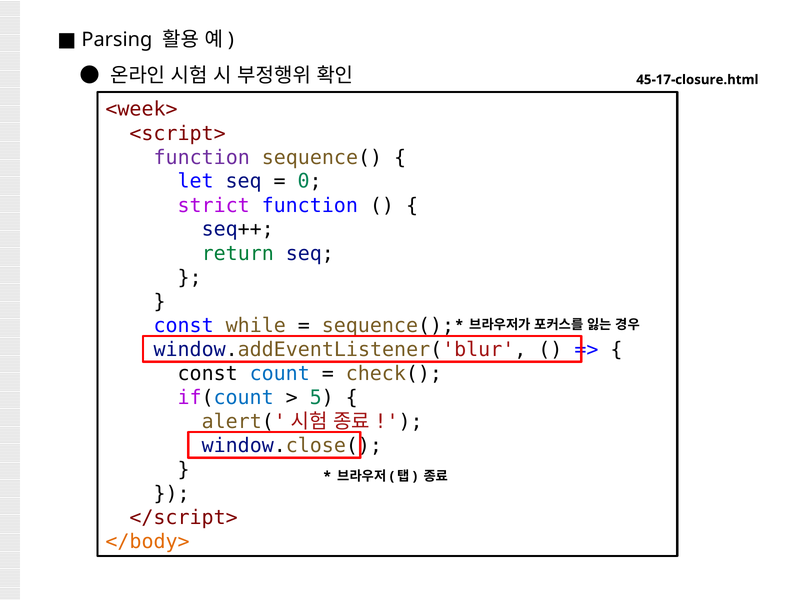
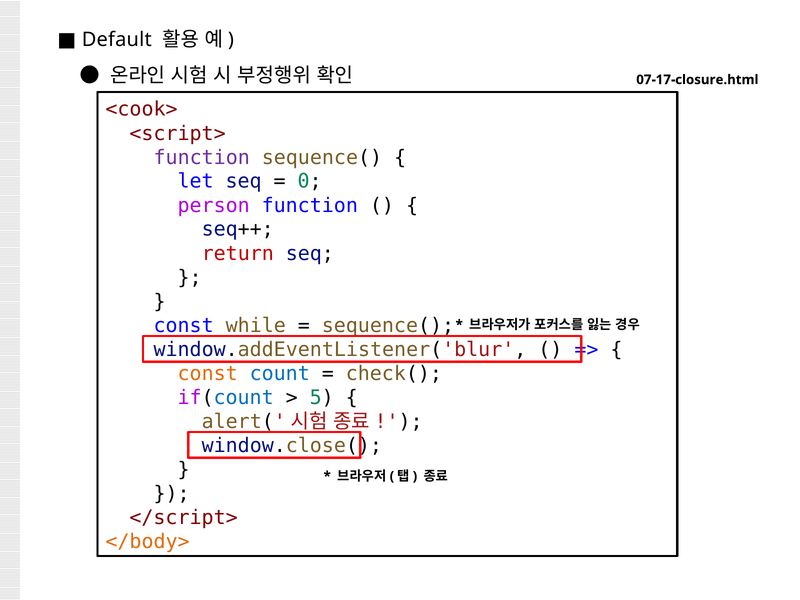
Parsing: Parsing -> Default (117, 40)
45-17-closure.html: 45-17-closure.html -> 07-17-closure.html (697, 80)
<week>: <week> -> <cook> (142, 109)
strict: strict -> person (214, 205)
return colour: green -> red (238, 253)
const colour: black -> orange (208, 373)
